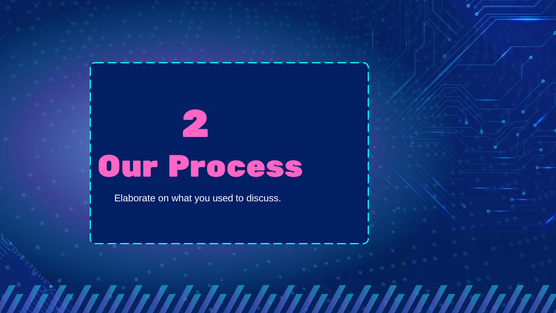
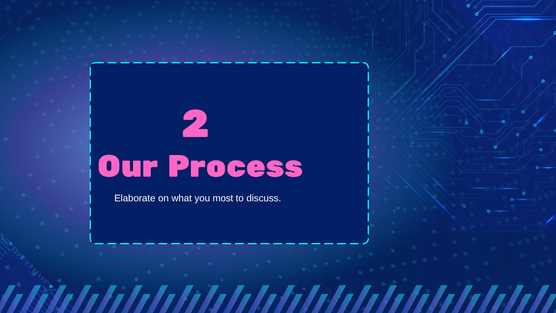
used: used -> most (223, 198)
